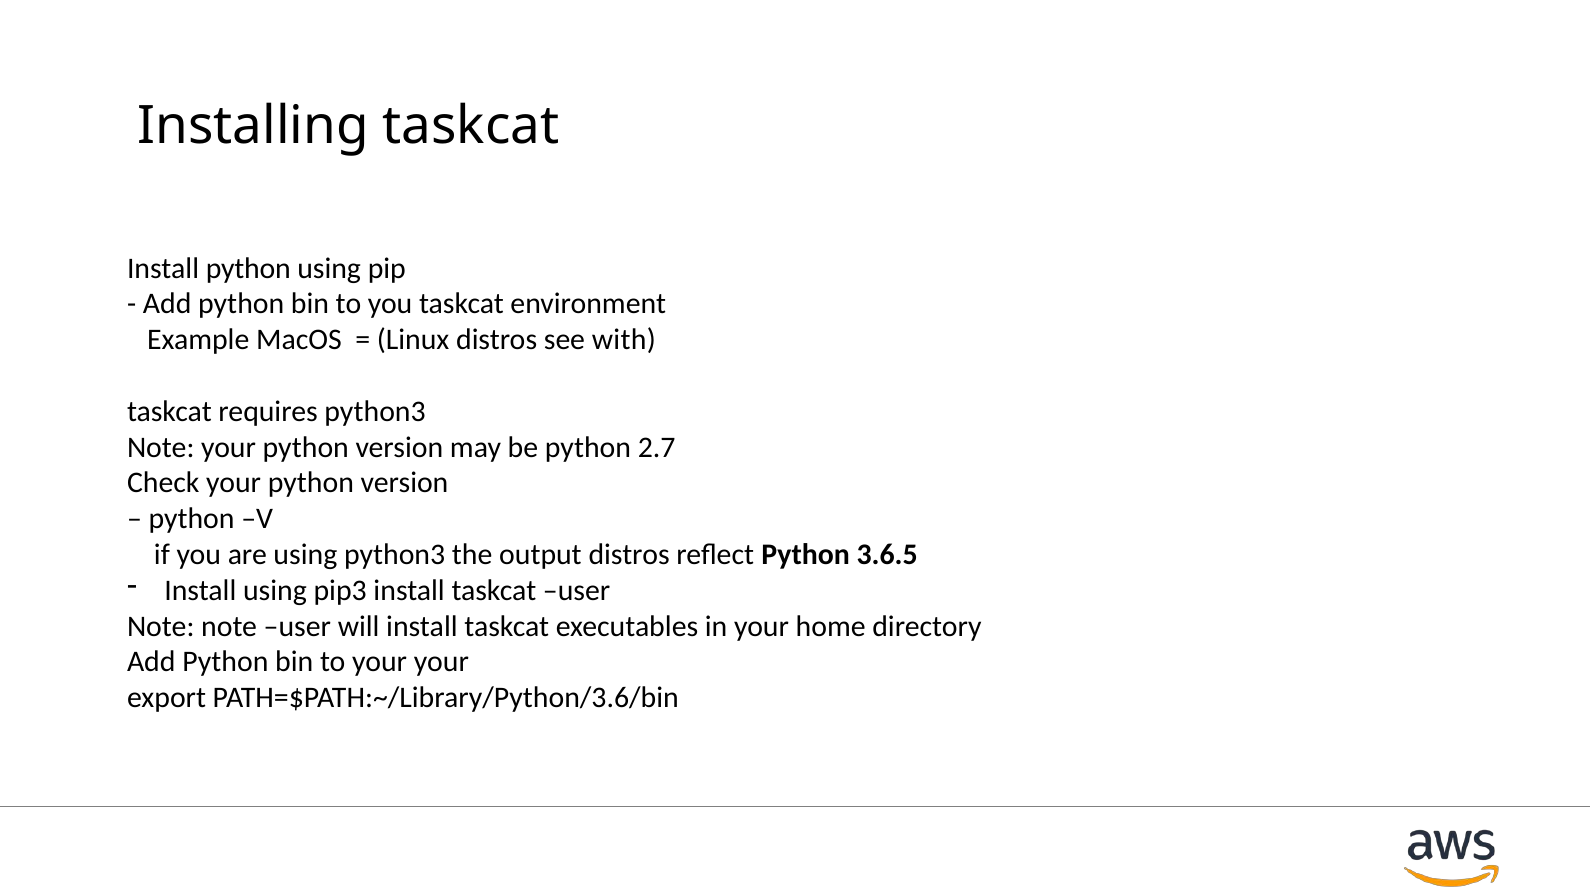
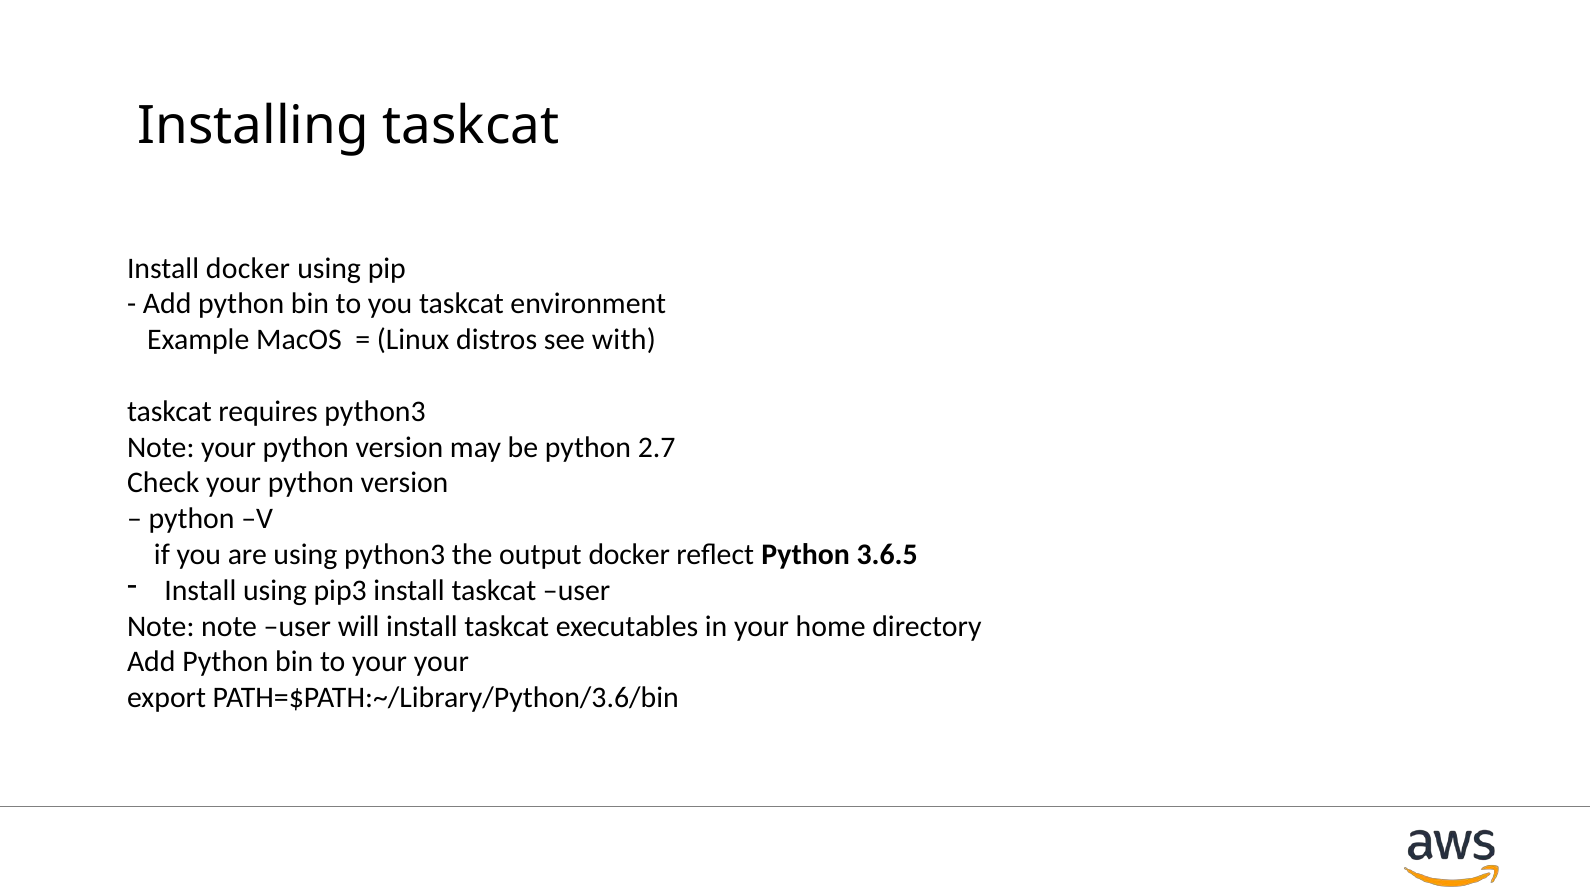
Install python: python -> docker (248, 268)
output distros: distros -> docker (629, 554)
